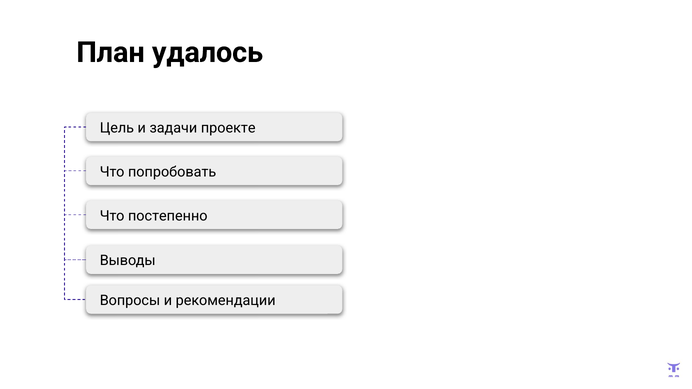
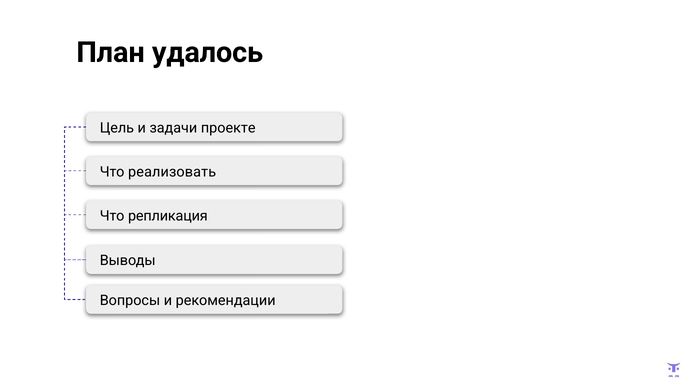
попробовать: попробовать -> реализовать (172, 172)
постепенно: постепенно -> репликация (168, 216)
